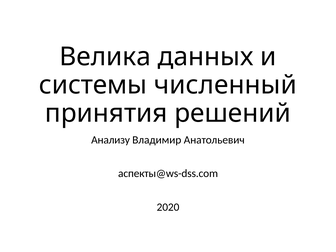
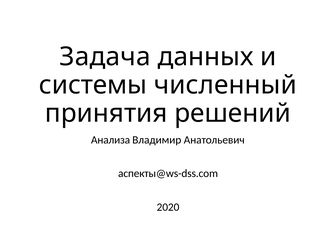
Велика: Велика -> Задача (105, 57)
Анализу: Анализу -> Анализа (111, 140)
